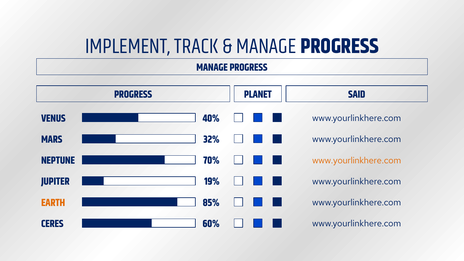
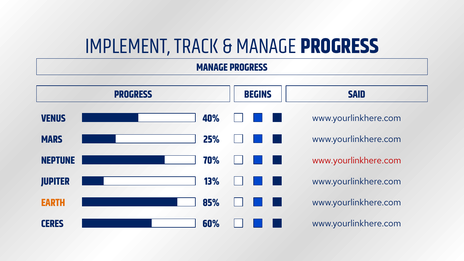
PLANET: PLANET -> BEGINS (258, 94)
32%: 32% -> 25% (211, 139)
www.yourlinkhere.com colour: orange -> red (357, 160)
19%: 19% -> 13% (212, 182)
